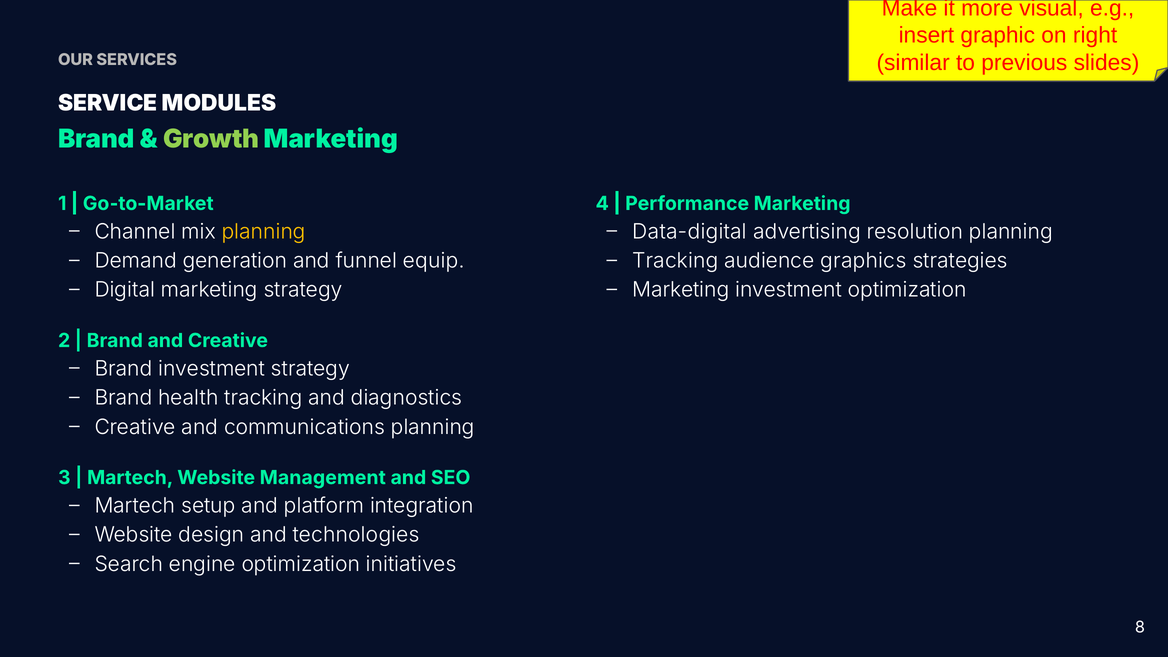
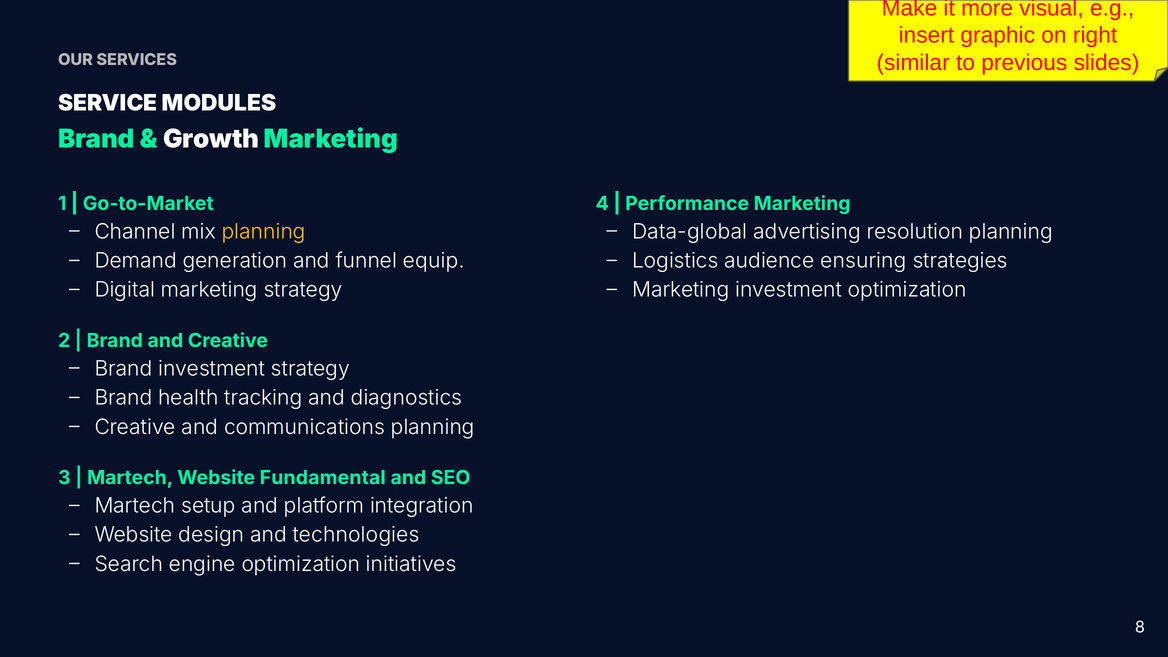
Growth colour: light green -> white (211, 139)
Data-digital: Data-digital -> Data-global (690, 232)
Tracking: Tracking -> Logistics (675, 261)
graphics: graphics -> ensuring (863, 261)
Management: Management -> Fundamental (323, 478)
